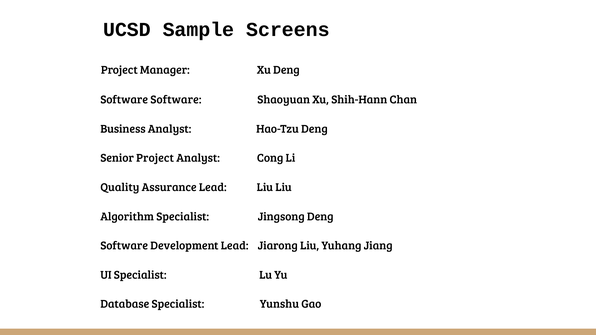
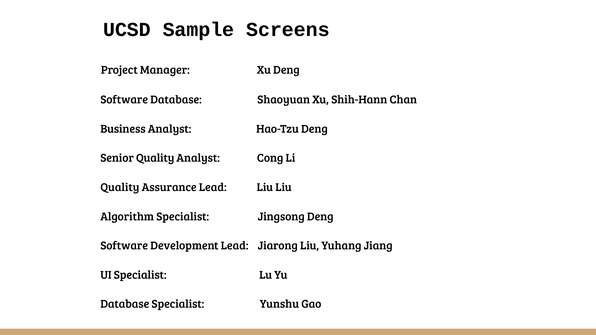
Software Software: Software -> Database (176, 100)
Senior Project: Project -> Quality (155, 158)
